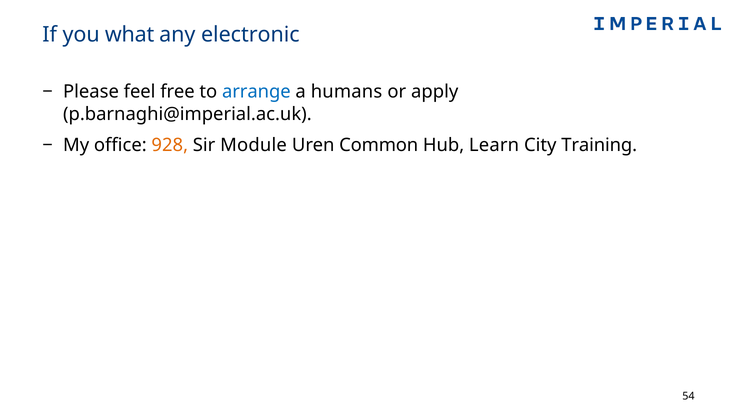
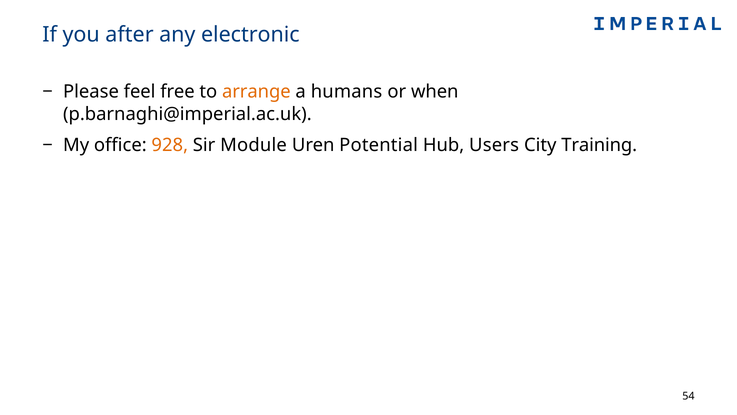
what: what -> after (129, 34)
arrange colour: blue -> orange (256, 92)
apply: apply -> when (435, 92)
Common: Common -> Potential (379, 145)
Learn: Learn -> Users (494, 145)
